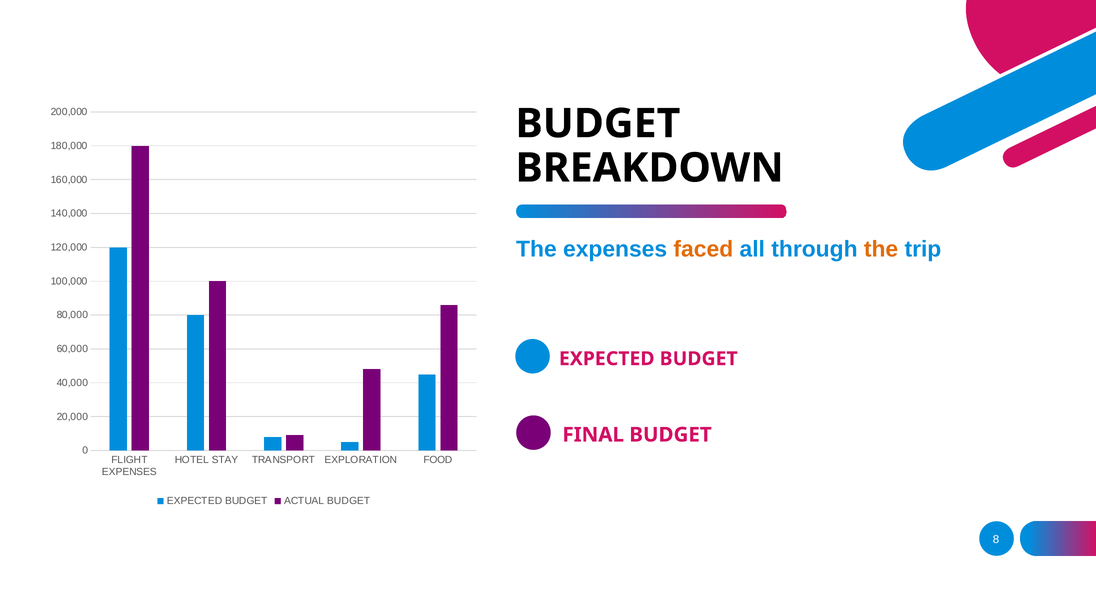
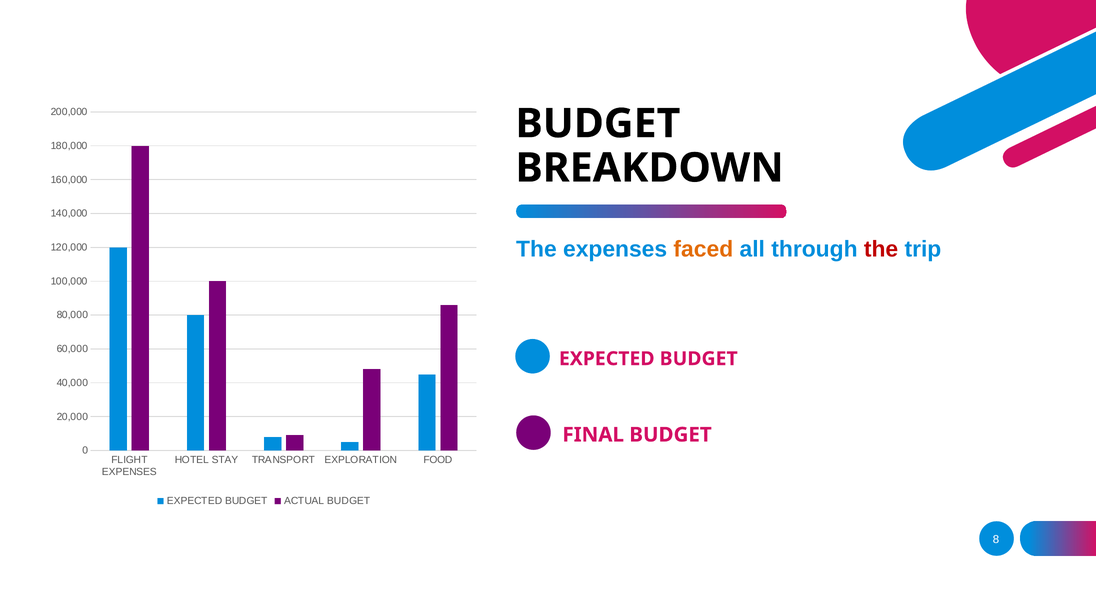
the colour: orange -> red (881, 249)
